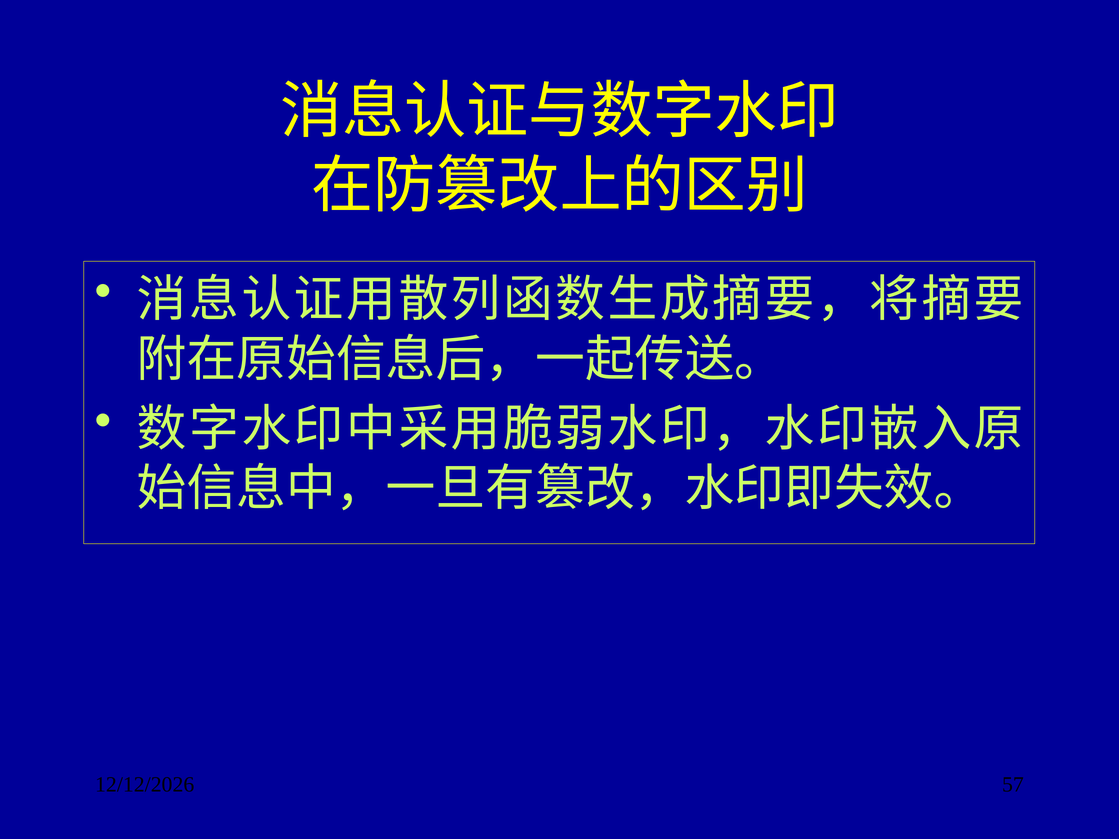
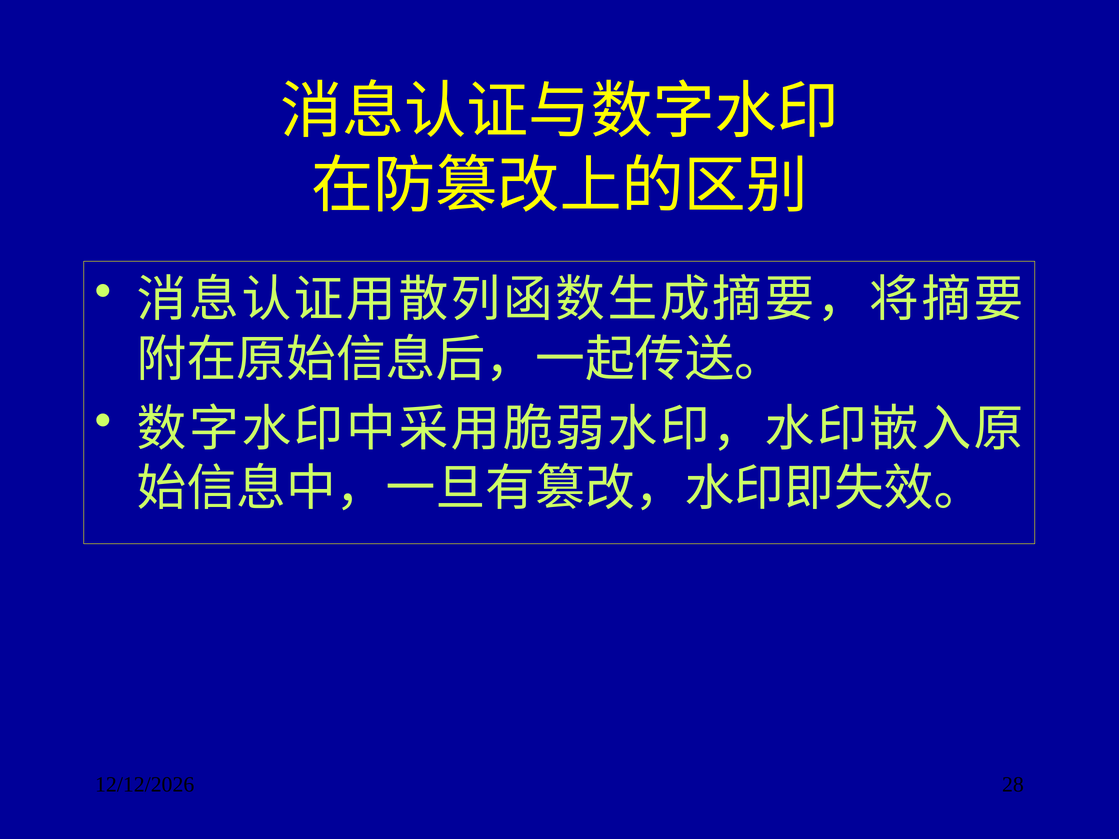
57: 57 -> 28 (1013, 785)
